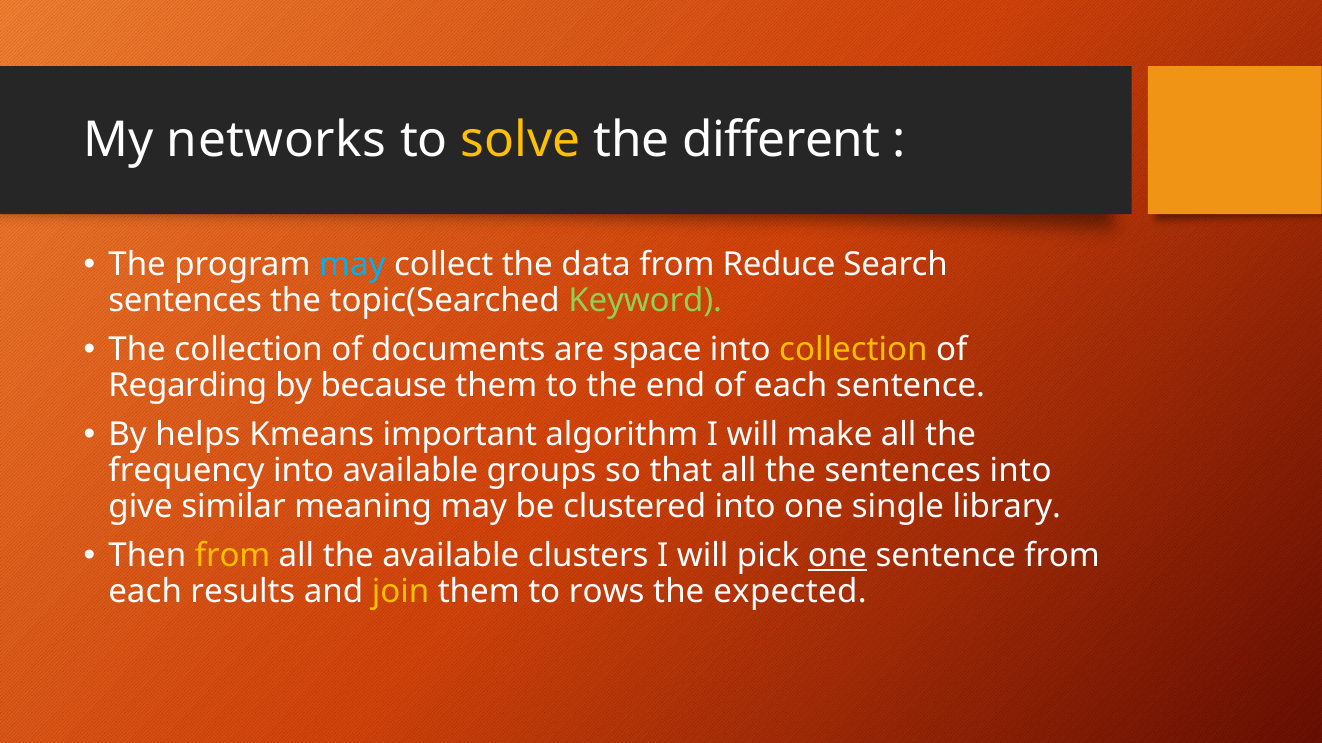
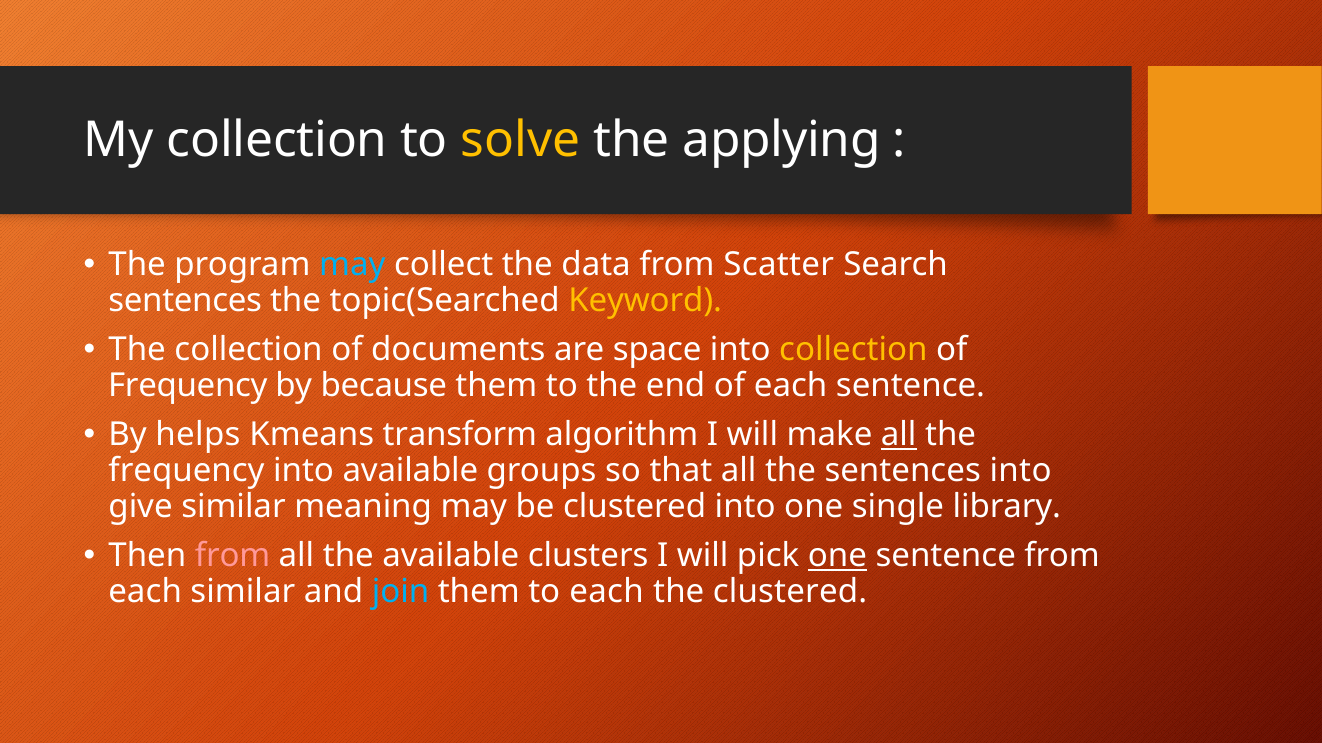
My networks: networks -> collection (277, 140)
different: different -> applying (782, 140)
Reduce: Reduce -> Scatter (779, 265)
Keyword colour: light green -> yellow (645, 301)
Regarding: Regarding -> Frequency (188, 386)
important: important -> transform (460, 435)
all underline: none -> present (899, 435)
from colour: yellow -> pink (233, 556)
each results: results -> similar (243, 592)
join colour: yellow -> light blue (401, 592)
to rows: rows -> each (607, 592)
the expected: expected -> clustered (790, 592)
